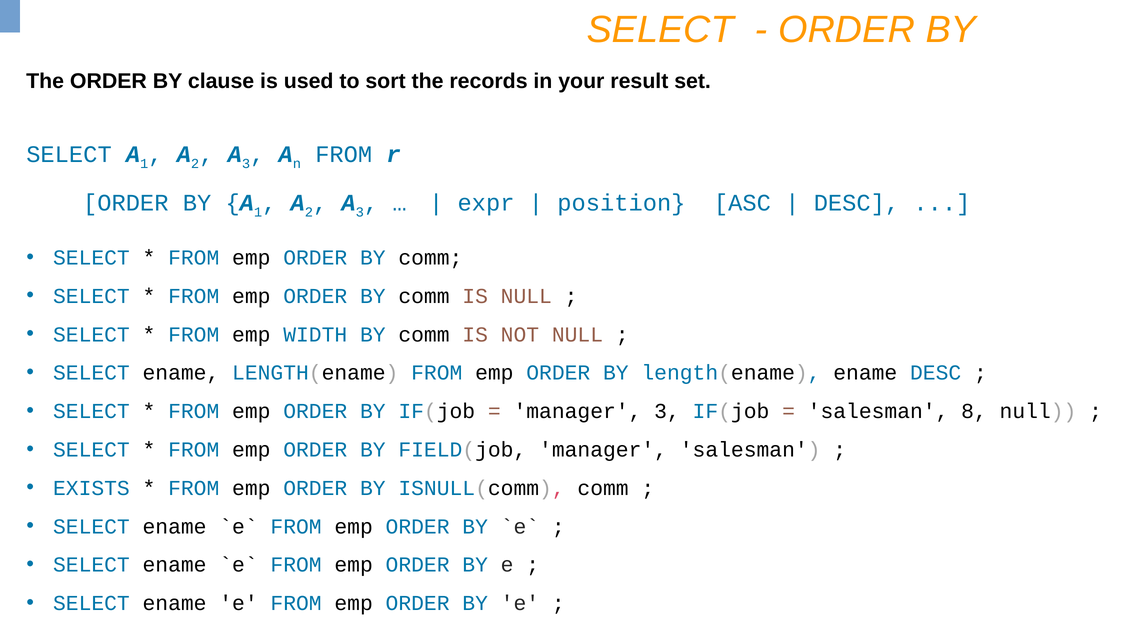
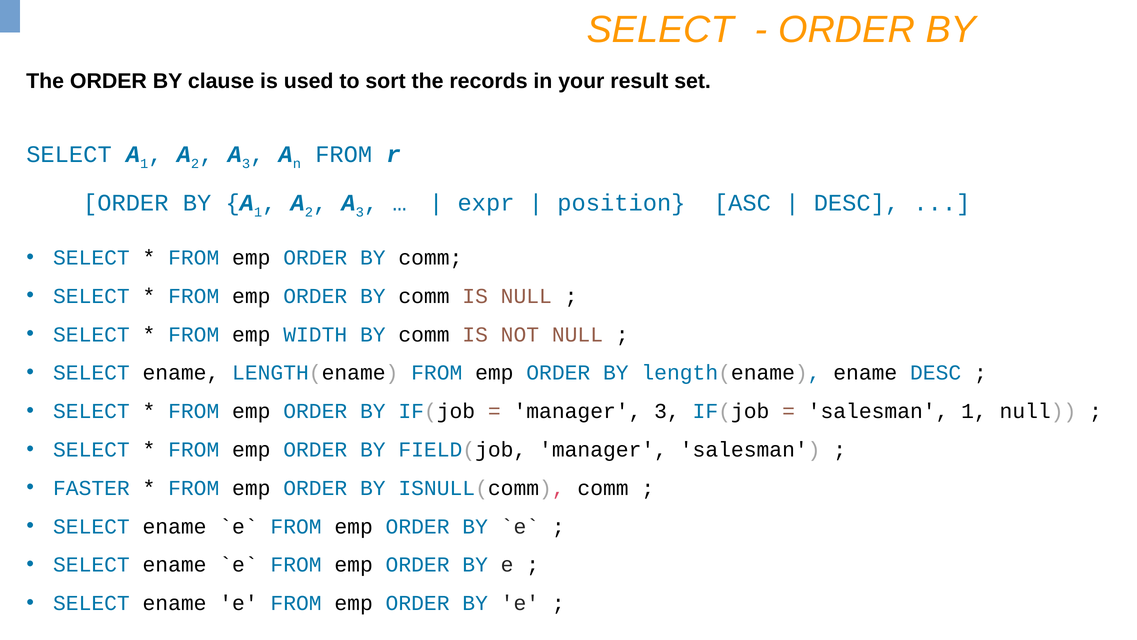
salesman 8: 8 -> 1 (974, 411)
EXISTS: EXISTS -> FASTER (91, 488)
